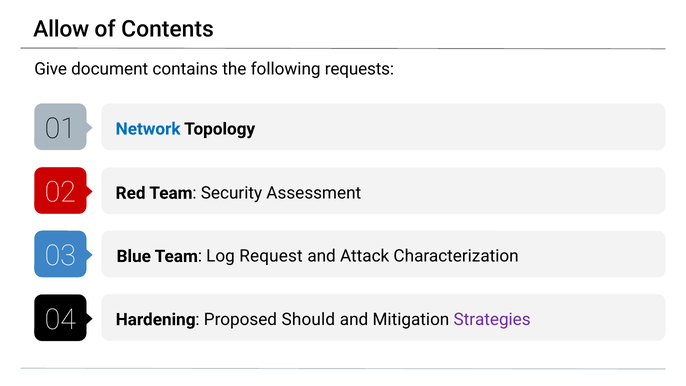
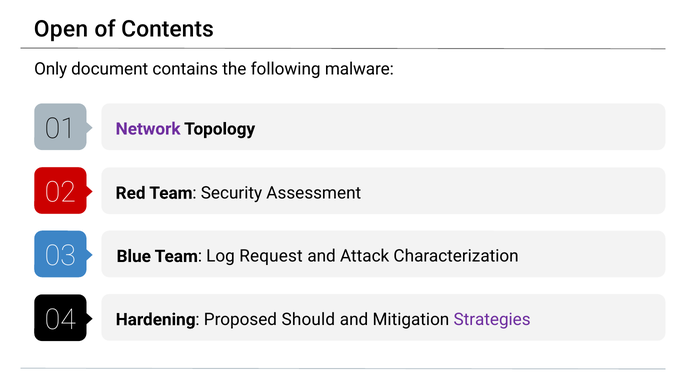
Allow: Allow -> Open (61, 29)
Give: Give -> Only (51, 69)
requests: requests -> malware (359, 69)
Network colour: blue -> purple (148, 129)
